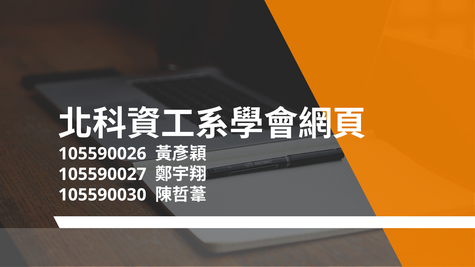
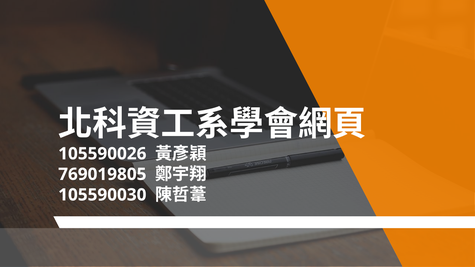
105590027: 105590027 -> 769019805 (102, 174)
